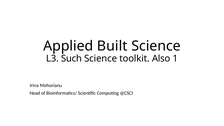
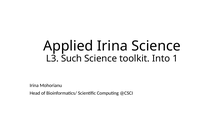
Applied Built: Built -> Irina (112, 46)
Also: Also -> Into (161, 59)
